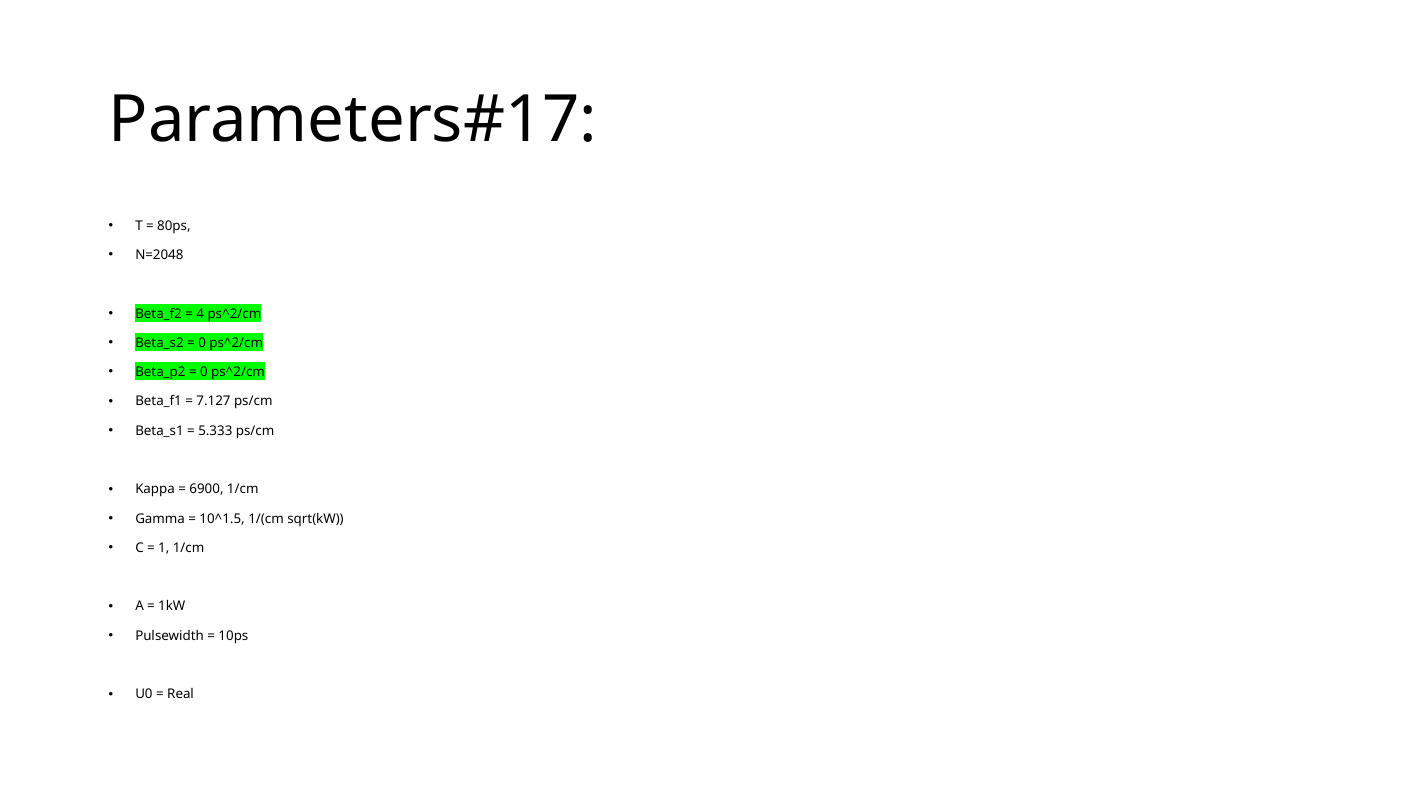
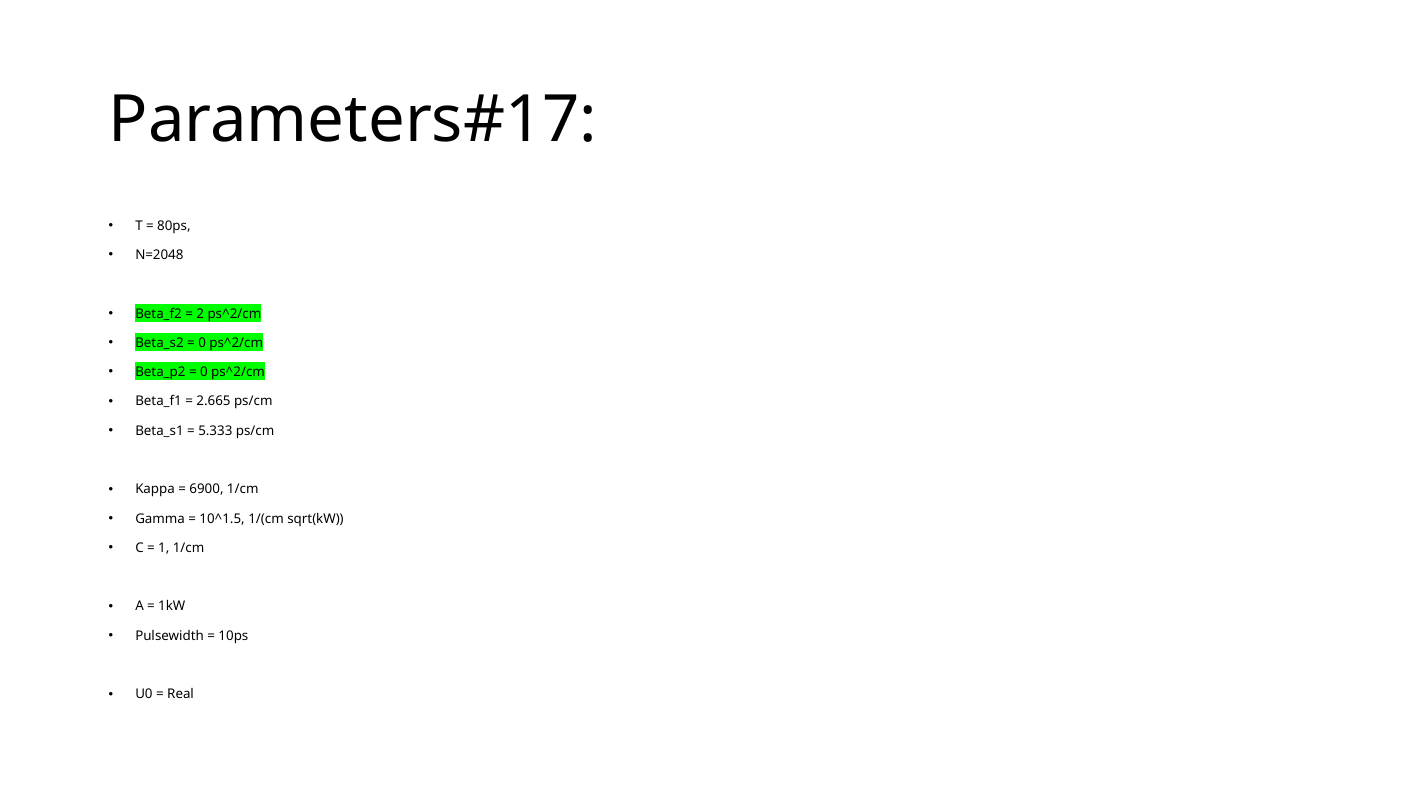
4: 4 -> 2 (200, 314)
7.127: 7.127 -> 2.665 (214, 402)
